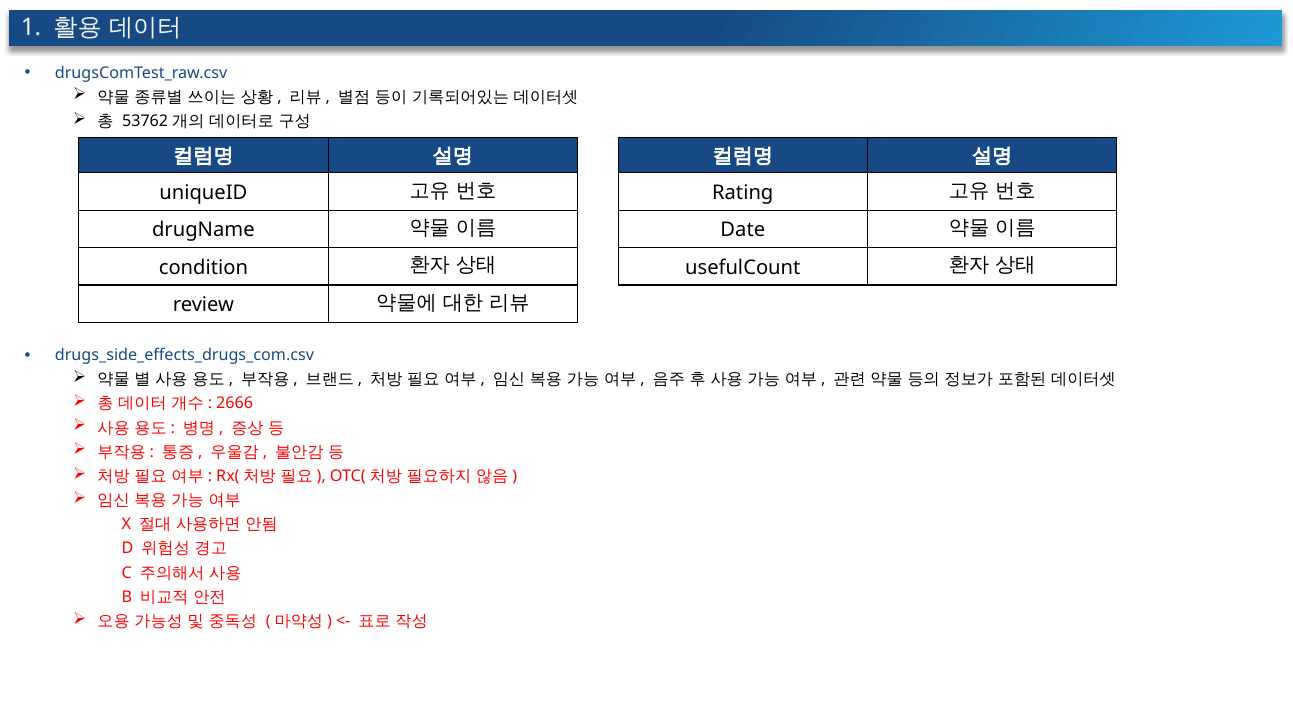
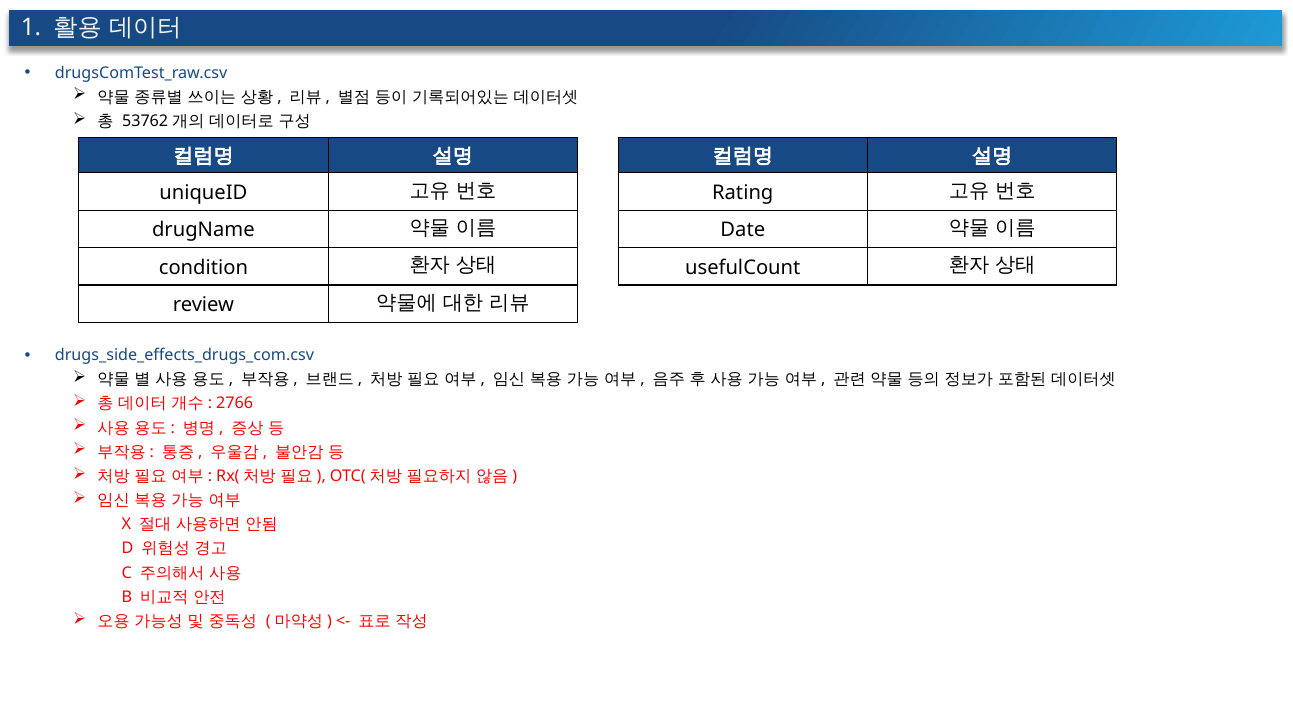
2666: 2666 -> 2766 (235, 404)
